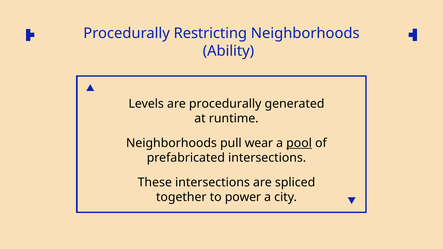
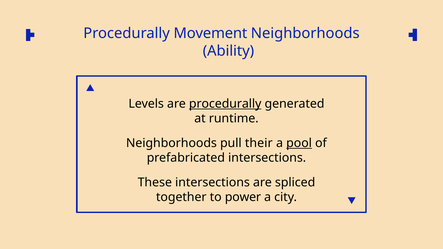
Restricting: Restricting -> Movement (210, 33)
procedurally underline: none -> present (225, 104)
wear: wear -> their (259, 143)
